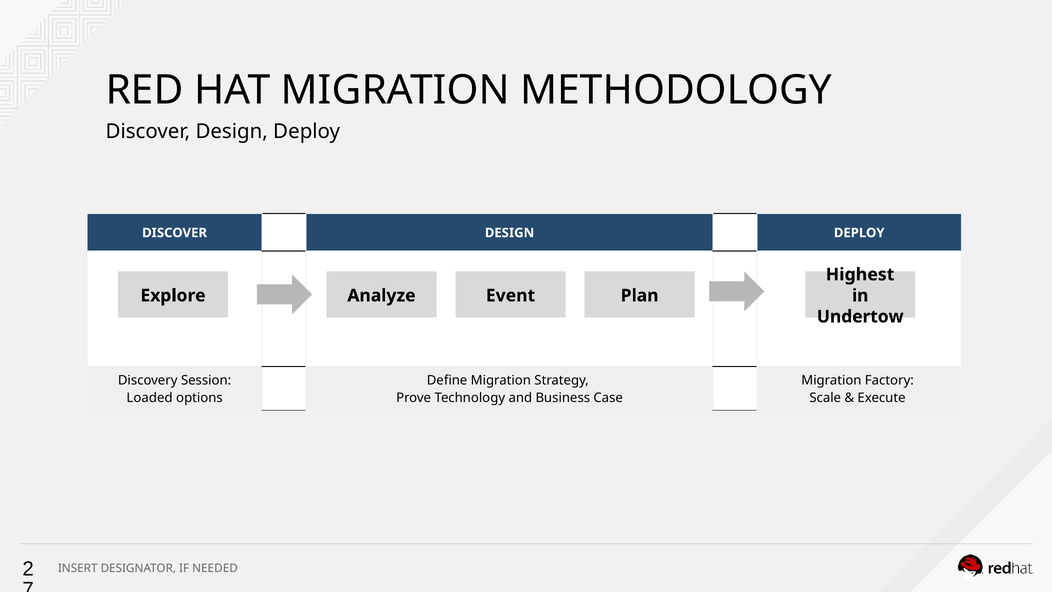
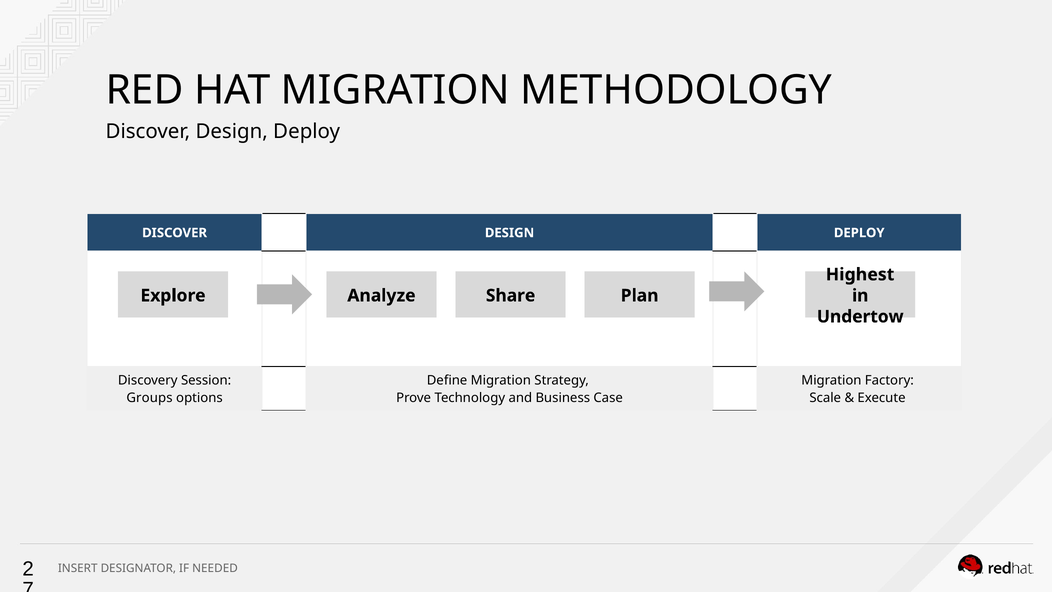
Event: Event -> Share (511, 295)
Loaded: Loaded -> Groups (150, 398)
